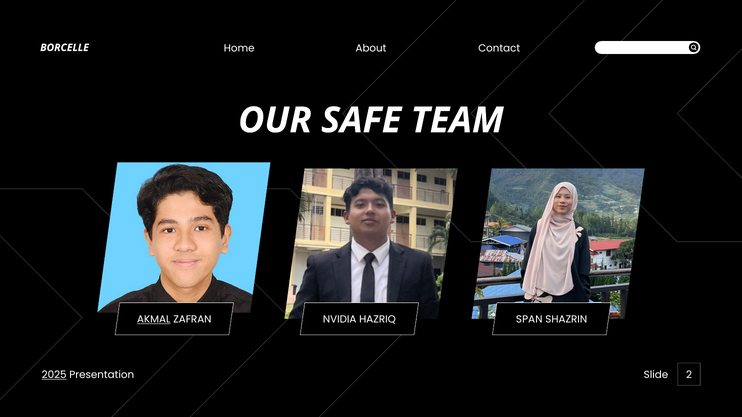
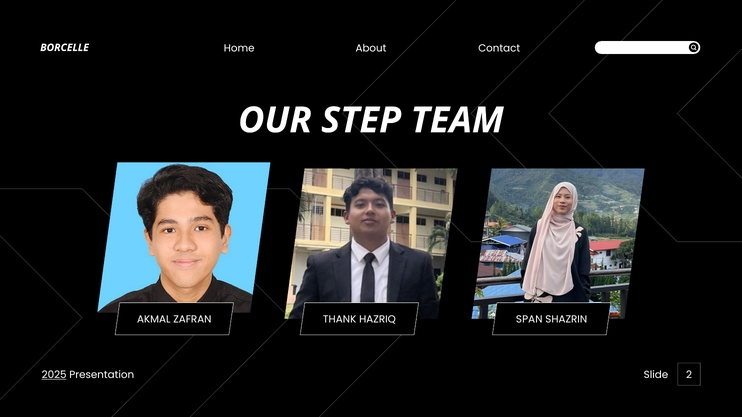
SAFE: SAFE -> STEP (361, 120)
AKMAL underline: present -> none (154, 320)
NVIDIA: NVIDIA -> THANK (340, 320)
